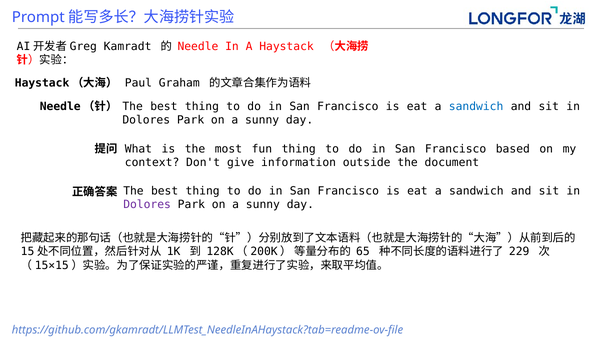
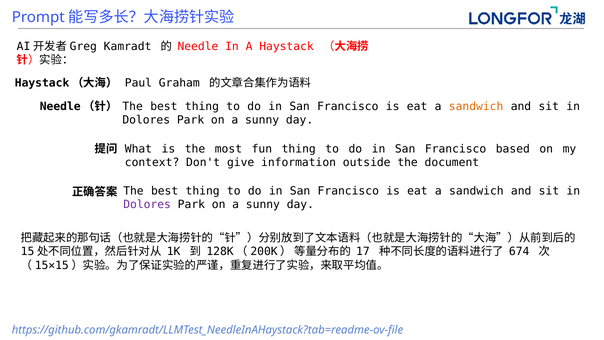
sandwich colour: blue -> orange (476, 106)
65: 65 -> 17 (363, 252)
229: 229 -> 674 (519, 252)
